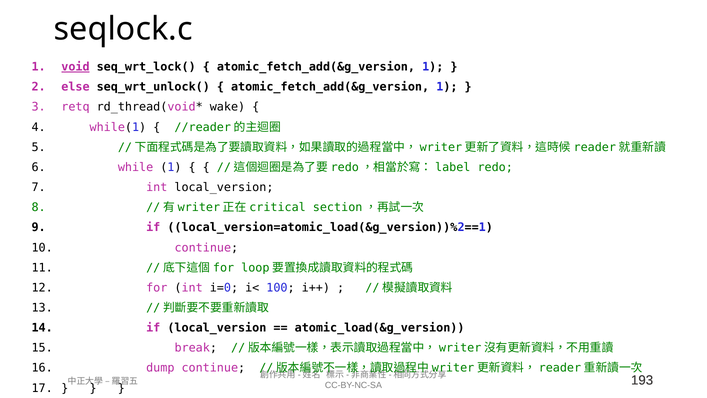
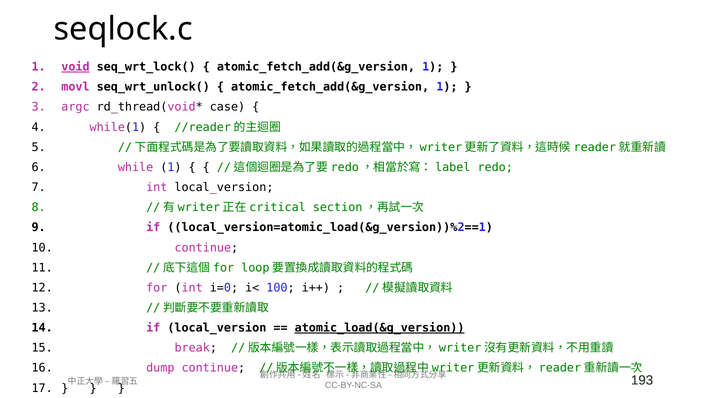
else: else -> movl (75, 87)
retq: retq -> argc (75, 107)
wake: wake -> case (227, 107)
atomic_load(&g_version underline: none -> present (380, 328)
